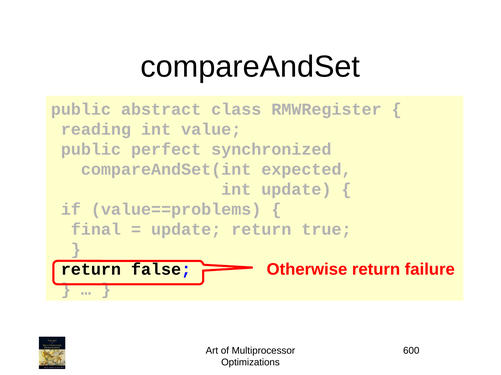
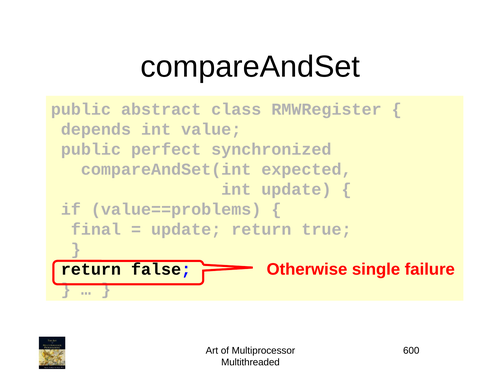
reading: reading -> depends (96, 130)
Otherwise return: return -> single (376, 270)
Optimizations: Optimizations -> Multithreaded (250, 363)
